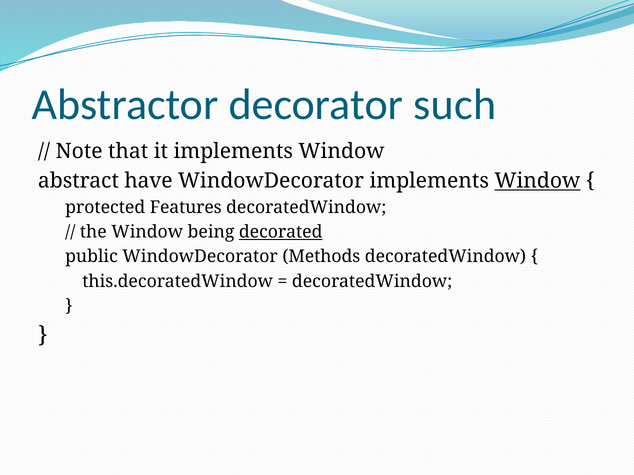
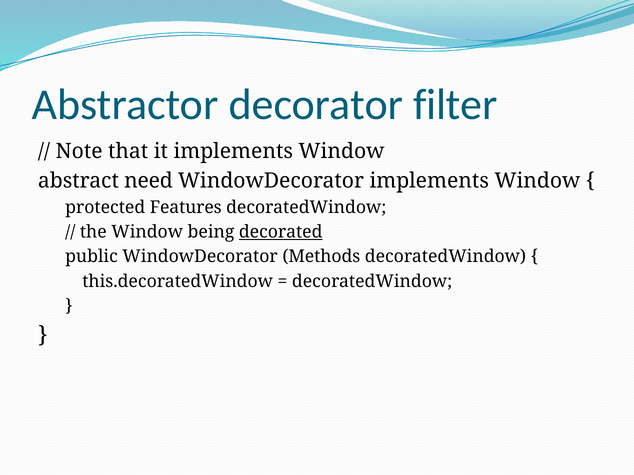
such: such -> filter (455, 105)
have: have -> need (148, 181)
Window underline: present -> none (537, 181)
